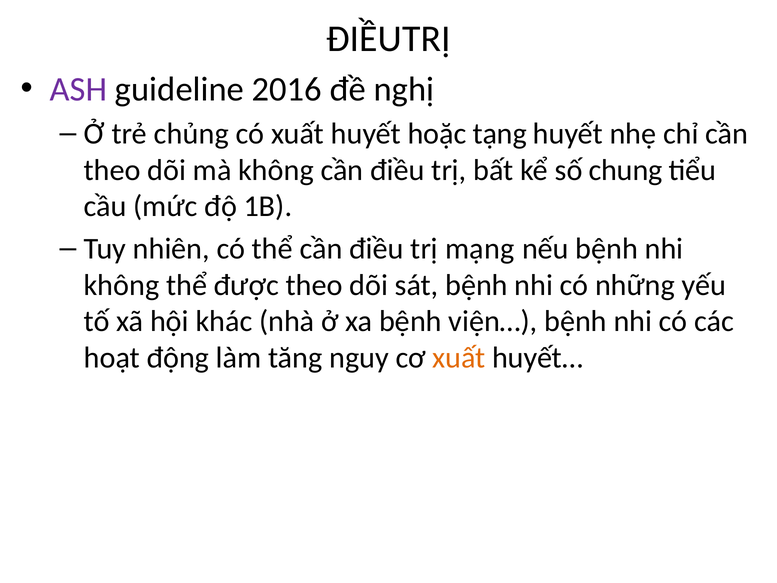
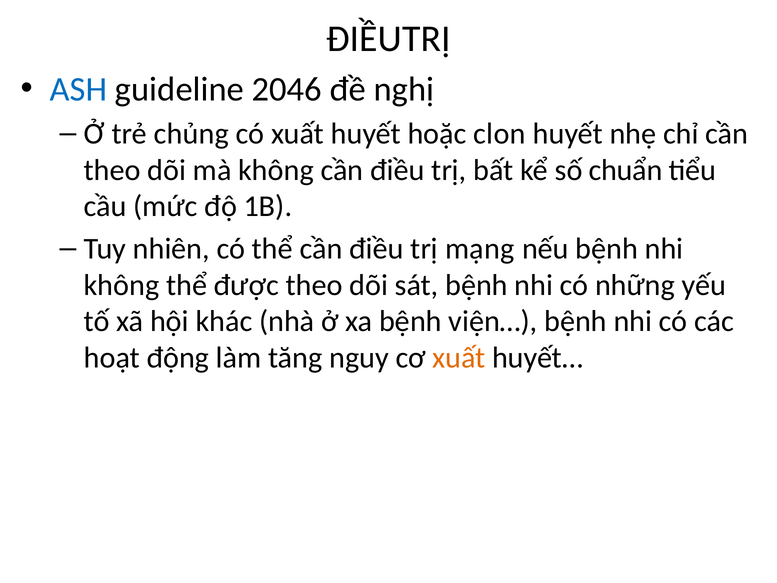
ASH colour: purple -> blue (79, 89)
2016: 2016 -> 2046 (287, 89)
tạng: tạng -> clon (500, 134)
chung: chung -> chuẩn (626, 170)
